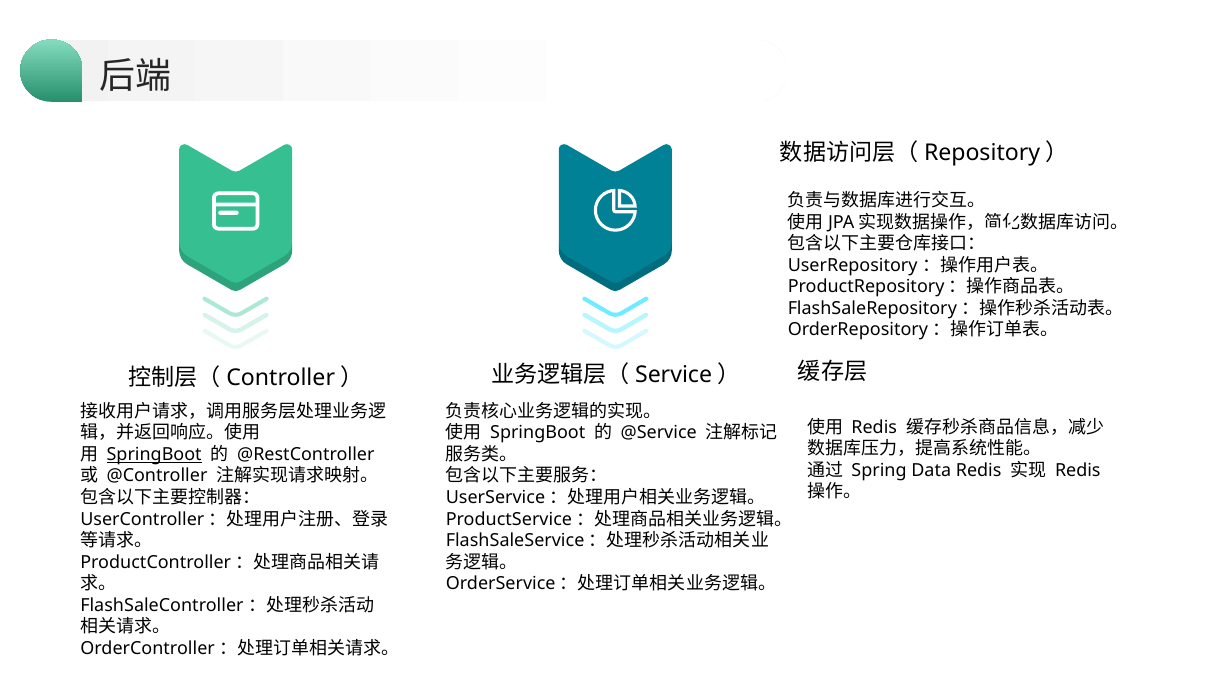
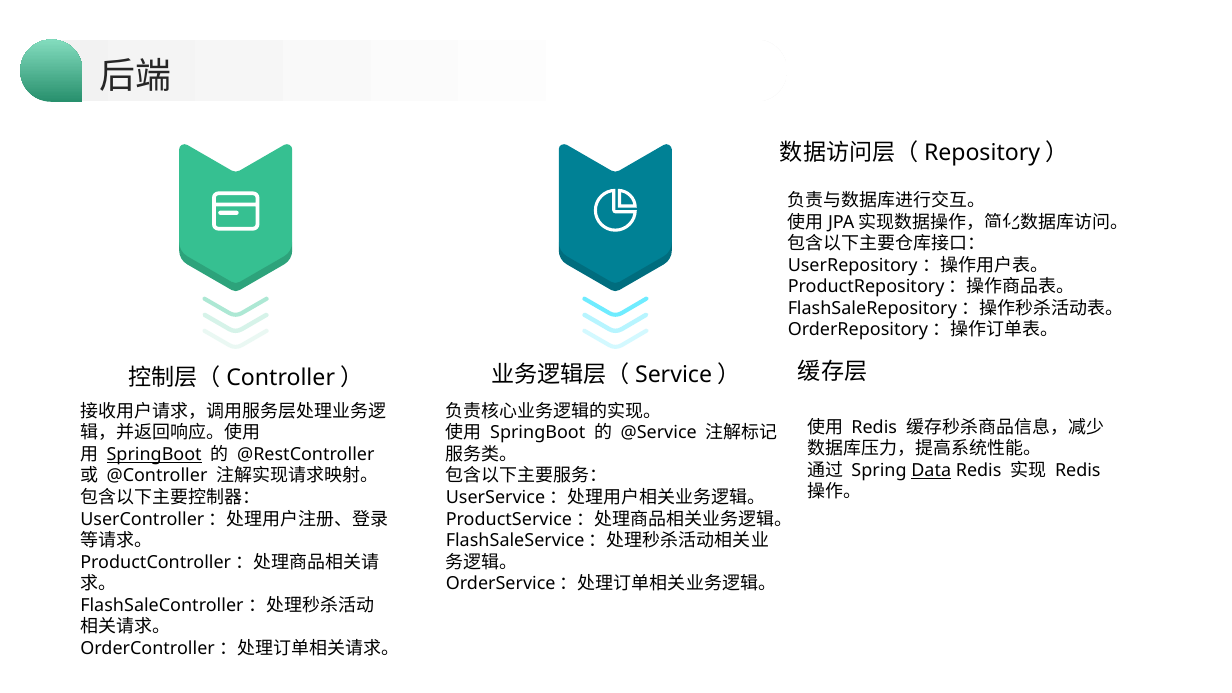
Data underline: none -> present (931, 470)
